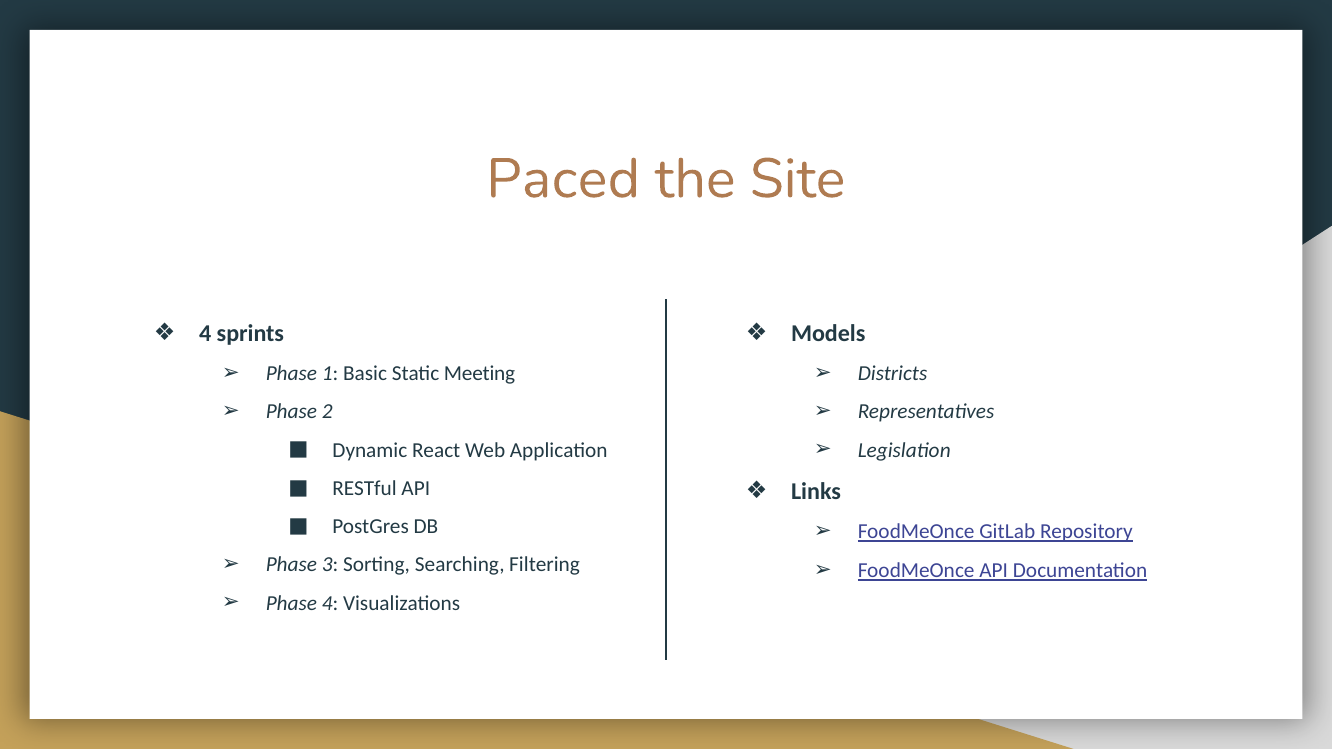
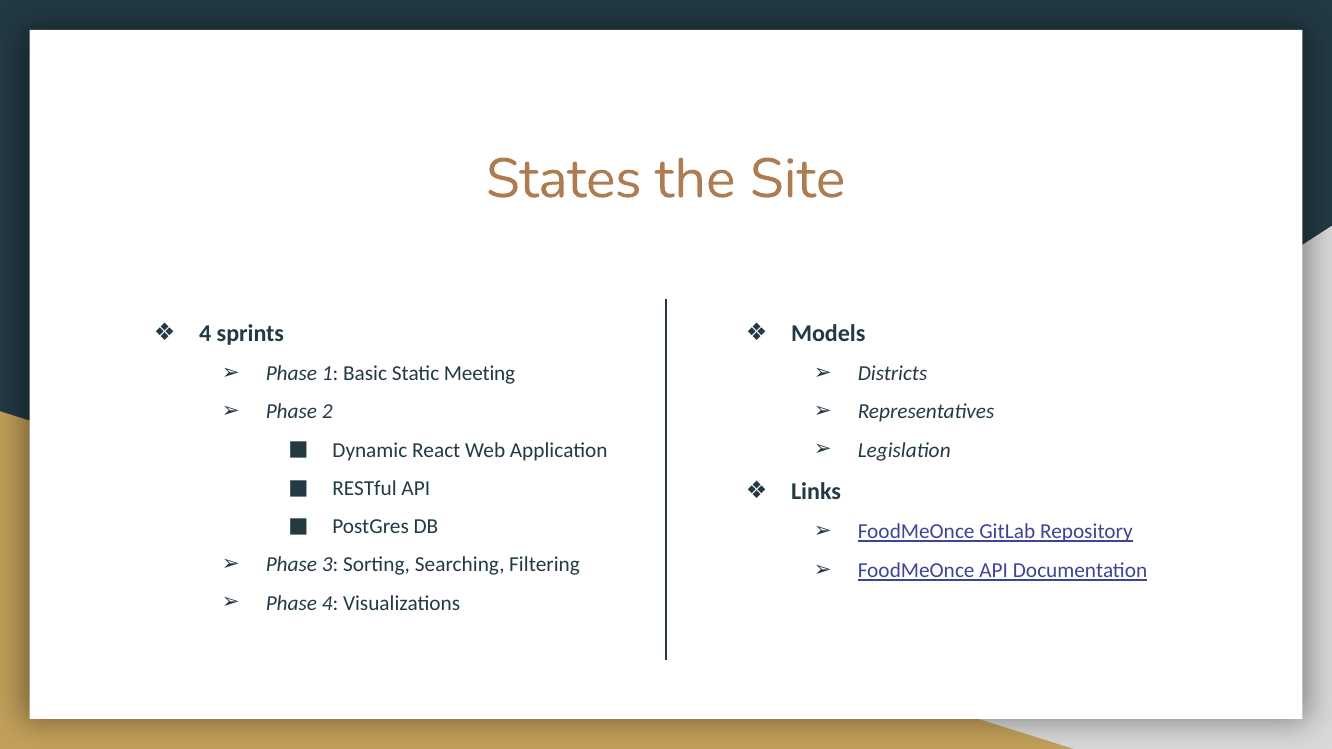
Paced: Paced -> States (564, 179)
